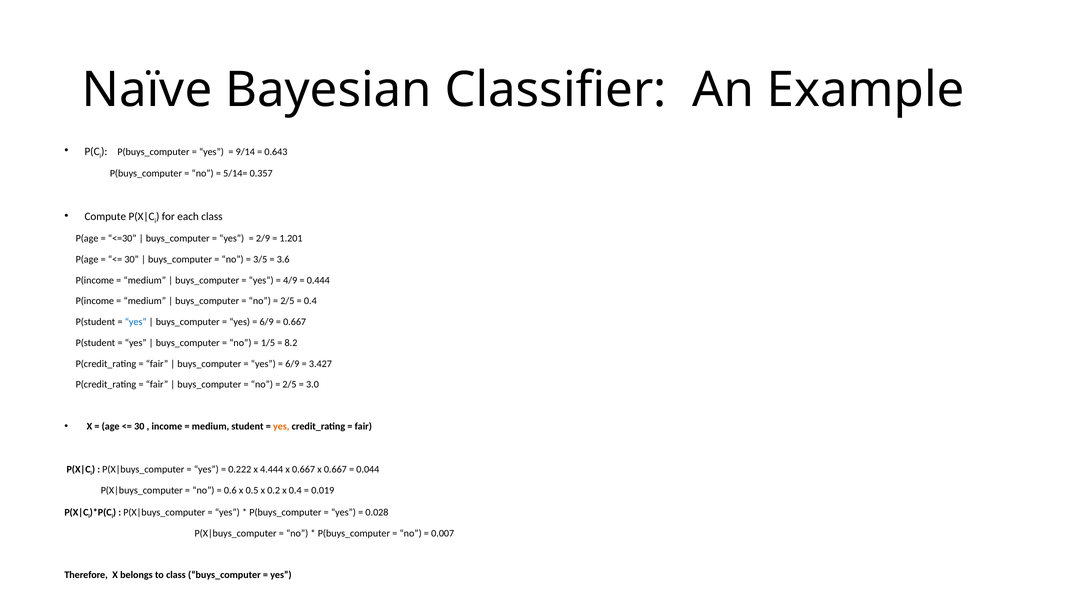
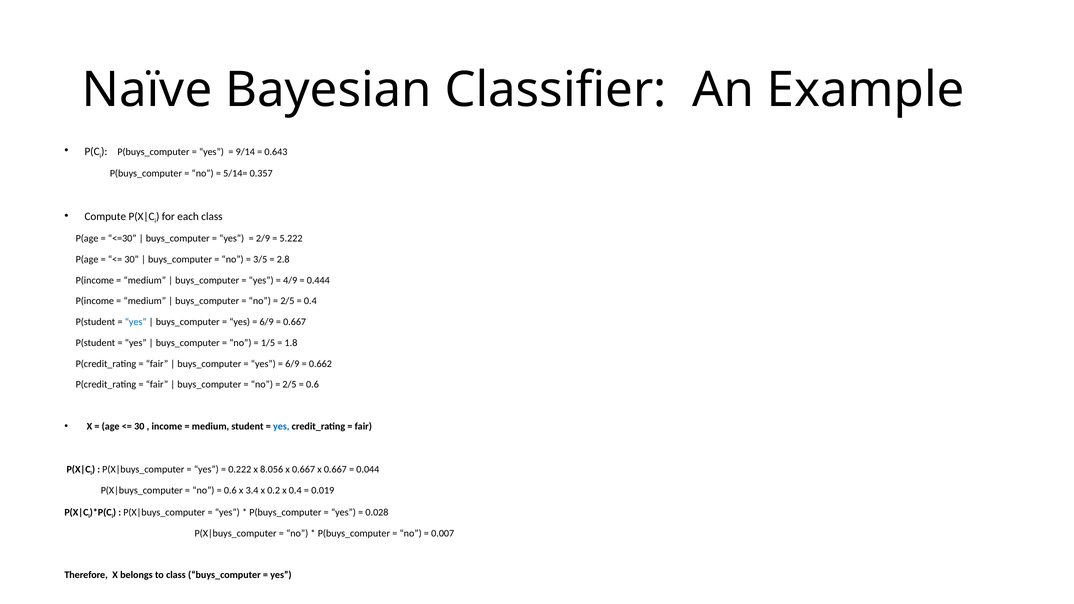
1.201: 1.201 -> 5.222 (291, 238)
3.6: 3.6 -> 2.8 (283, 259)
8.2: 8.2 -> 1.8 (291, 343)
3.427: 3.427 -> 0.662 (320, 364)
3.0: 3.0 -> 0.6 (312, 385)
yes colour: orange -> blue (281, 427)
4.444: 4.444 -> 8.056 (272, 469)
0.5: 0.5 -> 3.4 (252, 490)
